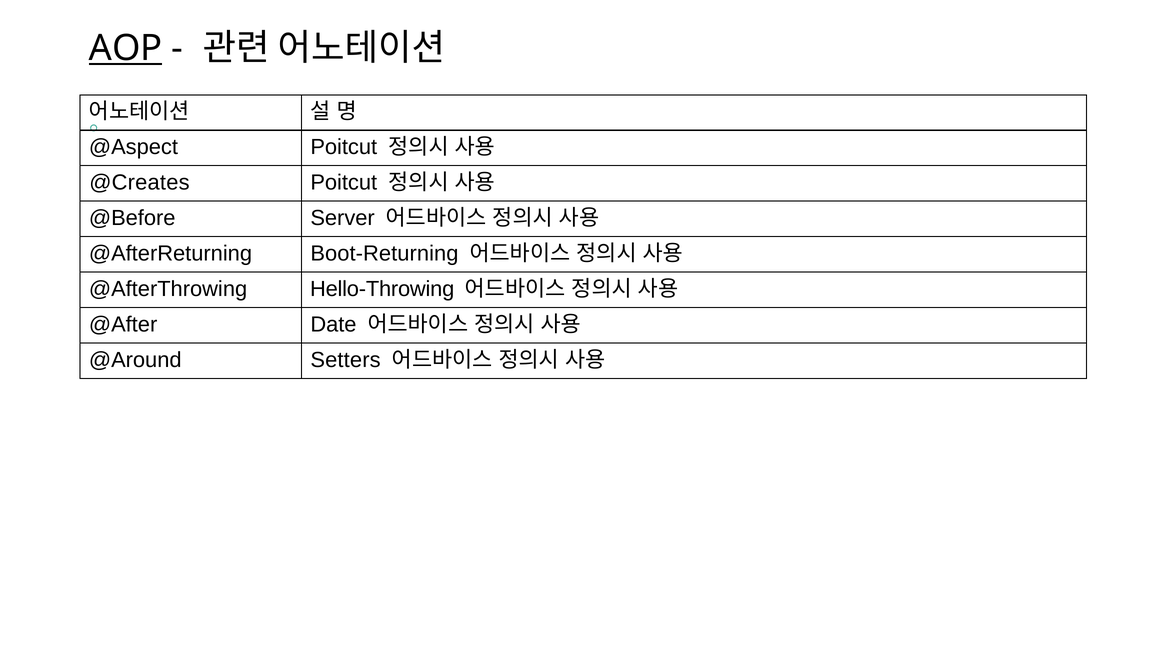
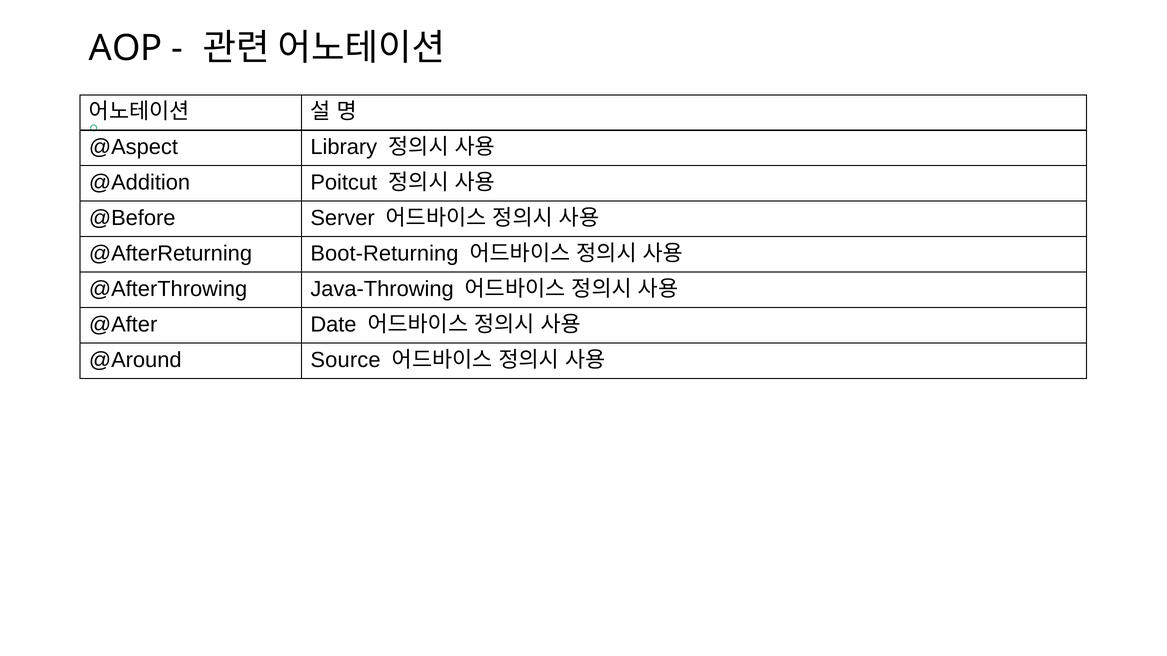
AOP underline: present -> none (126, 48)
@Aspect Poitcut: Poitcut -> Library (344, 147)
@Creates: @Creates -> @Addition (140, 183)
Hello-Throwing: Hello-Throwing -> Java-Throwing (382, 289)
Setters: Setters -> Source (346, 360)
